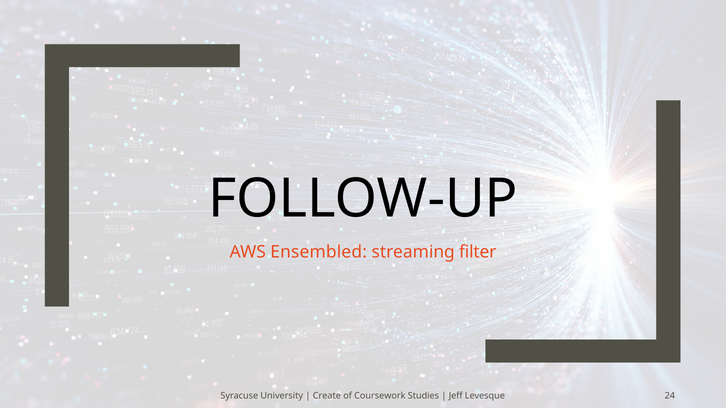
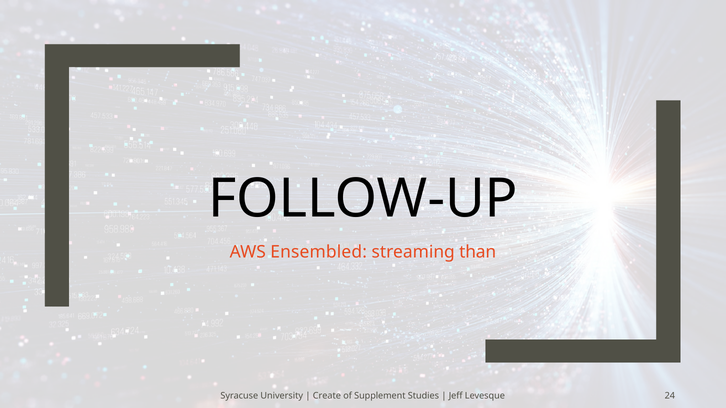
filter: filter -> than (478, 252)
Coursework: Coursework -> Supplement (380, 396)
